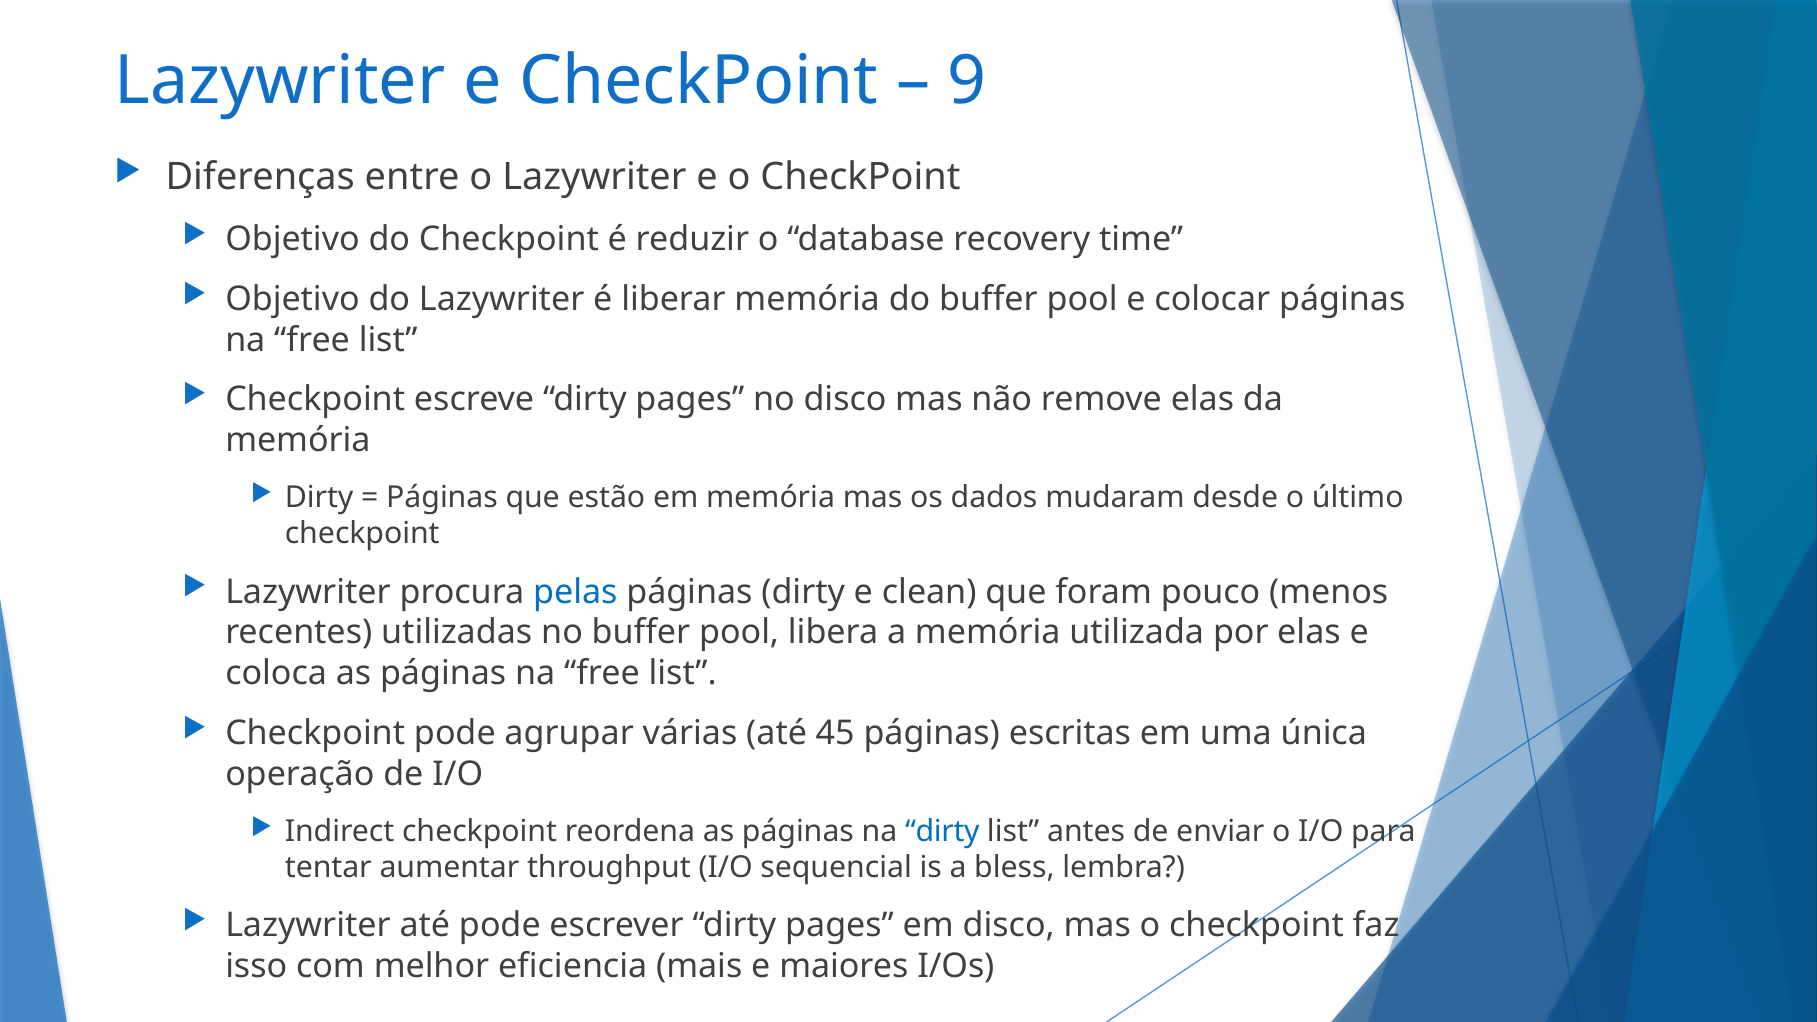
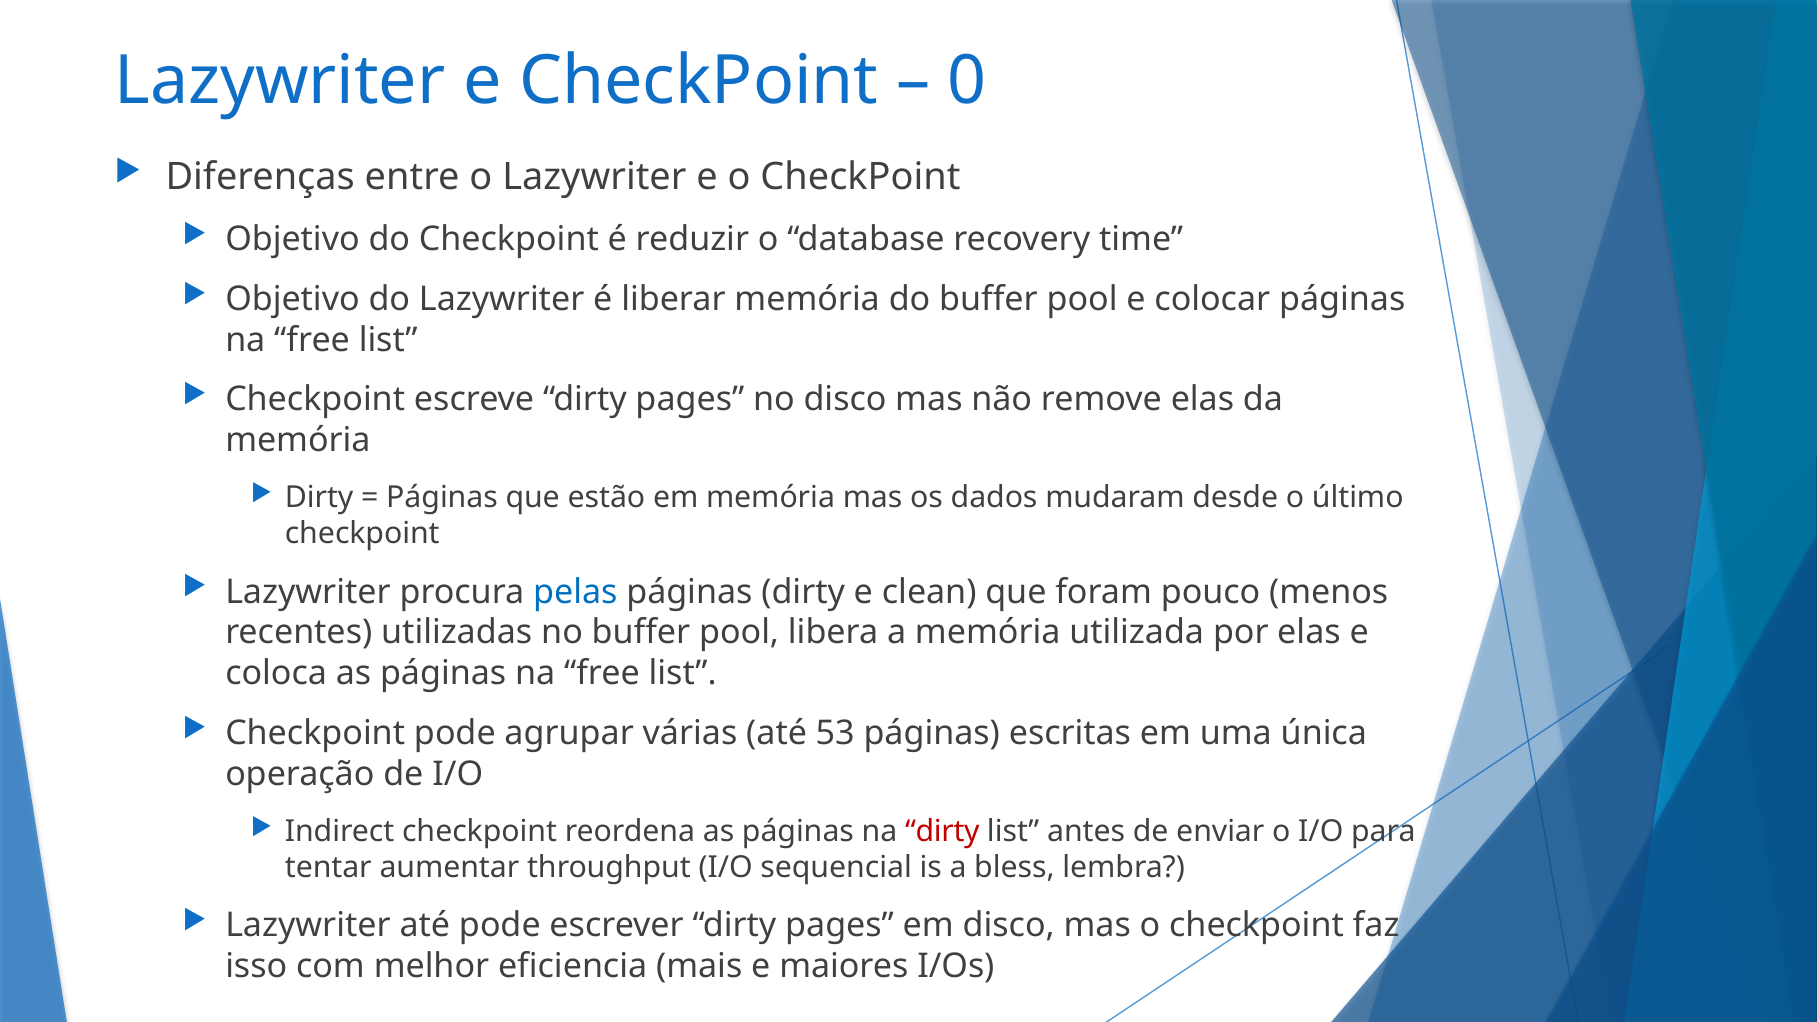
9: 9 -> 0 (967, 81)
45: 45 -> 53 (835, 733)
dirty colour: blue -> red (942, 832)
